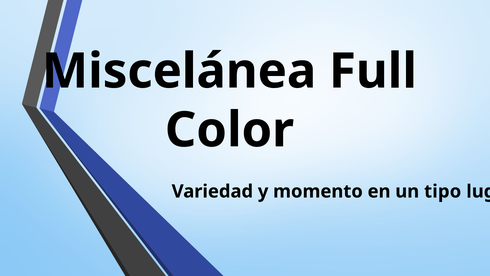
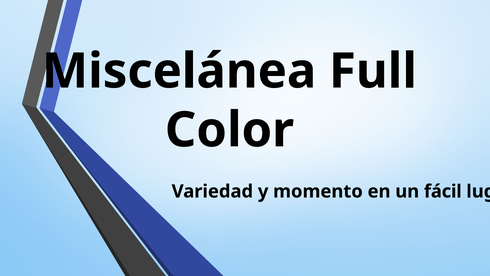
tipo: tipo -> fácil (443, 191)
